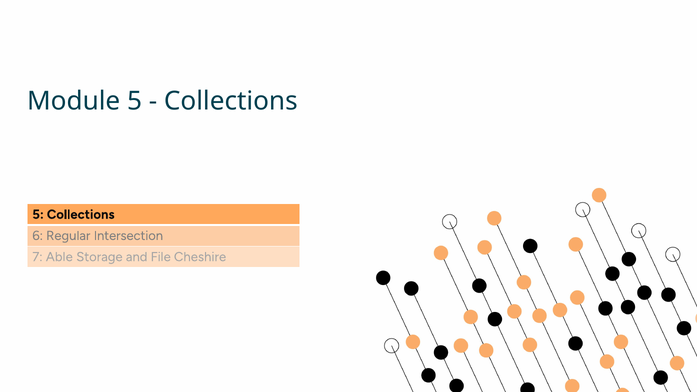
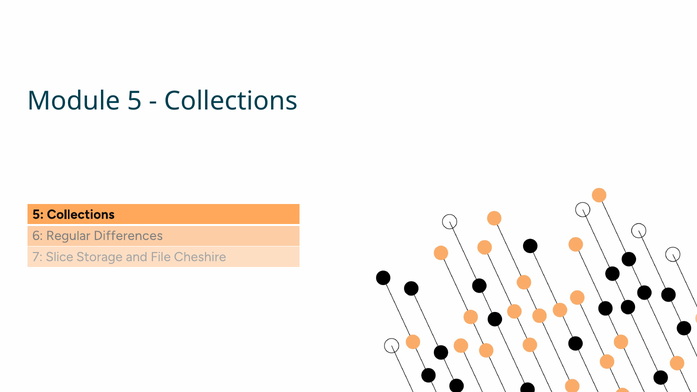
Intersection: Intersection -> Differences (128, 236)
Able: Able -> Slice (59, 257)
